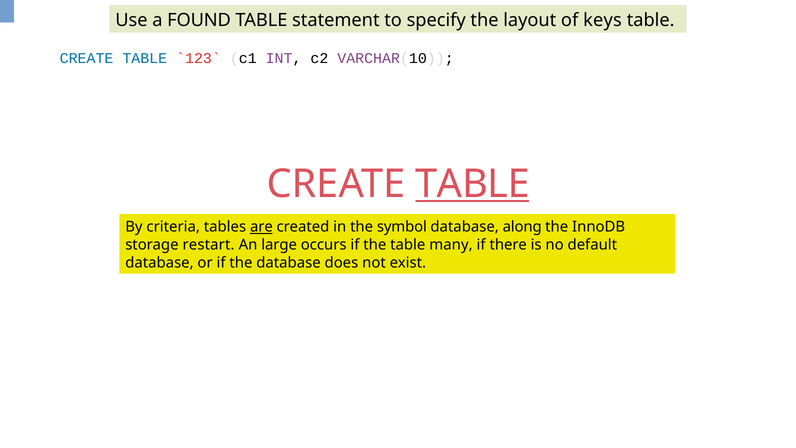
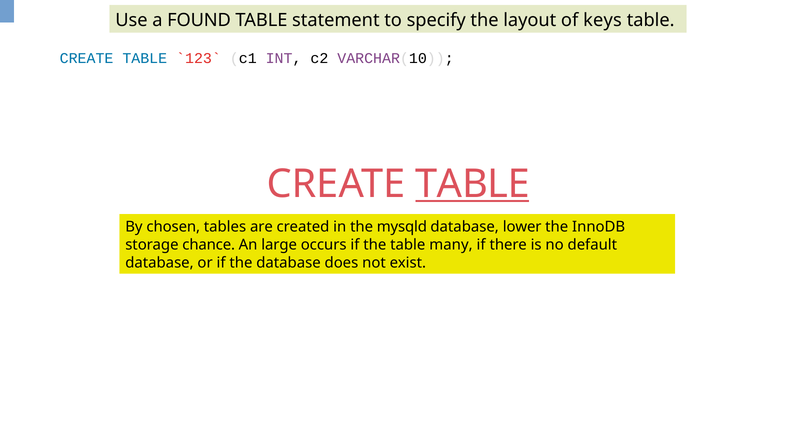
criteria: criteria -> chosen (173, 227)
are underline: present -> none (261, 227)
symbol: symbol -> mysqld (402, 227)
along: along -> lower (522, 227)
restart: restart -> chance (209, 245)
